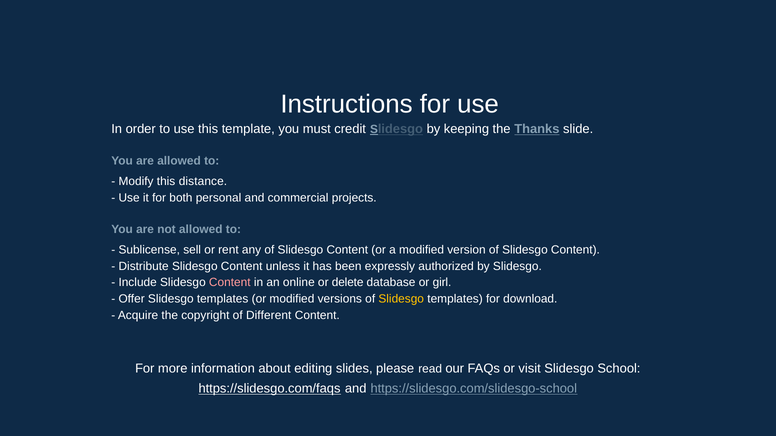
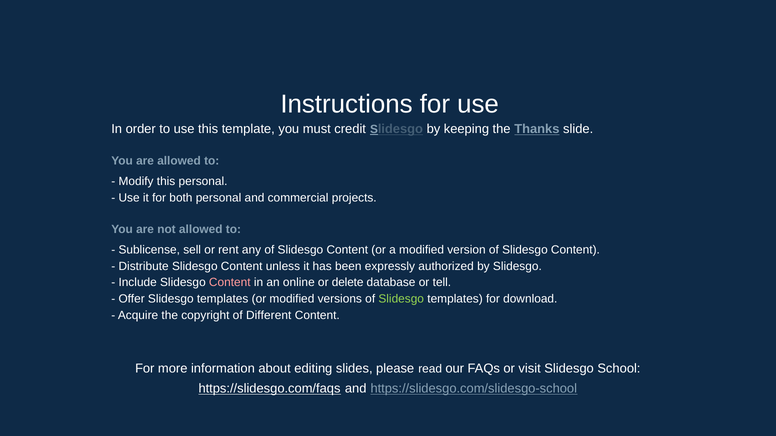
this distance: distance -> personal (203, 182)
girl: girl -> tell (442, 283)
Slidesgo colour: yellow -> light green (401, 299)
